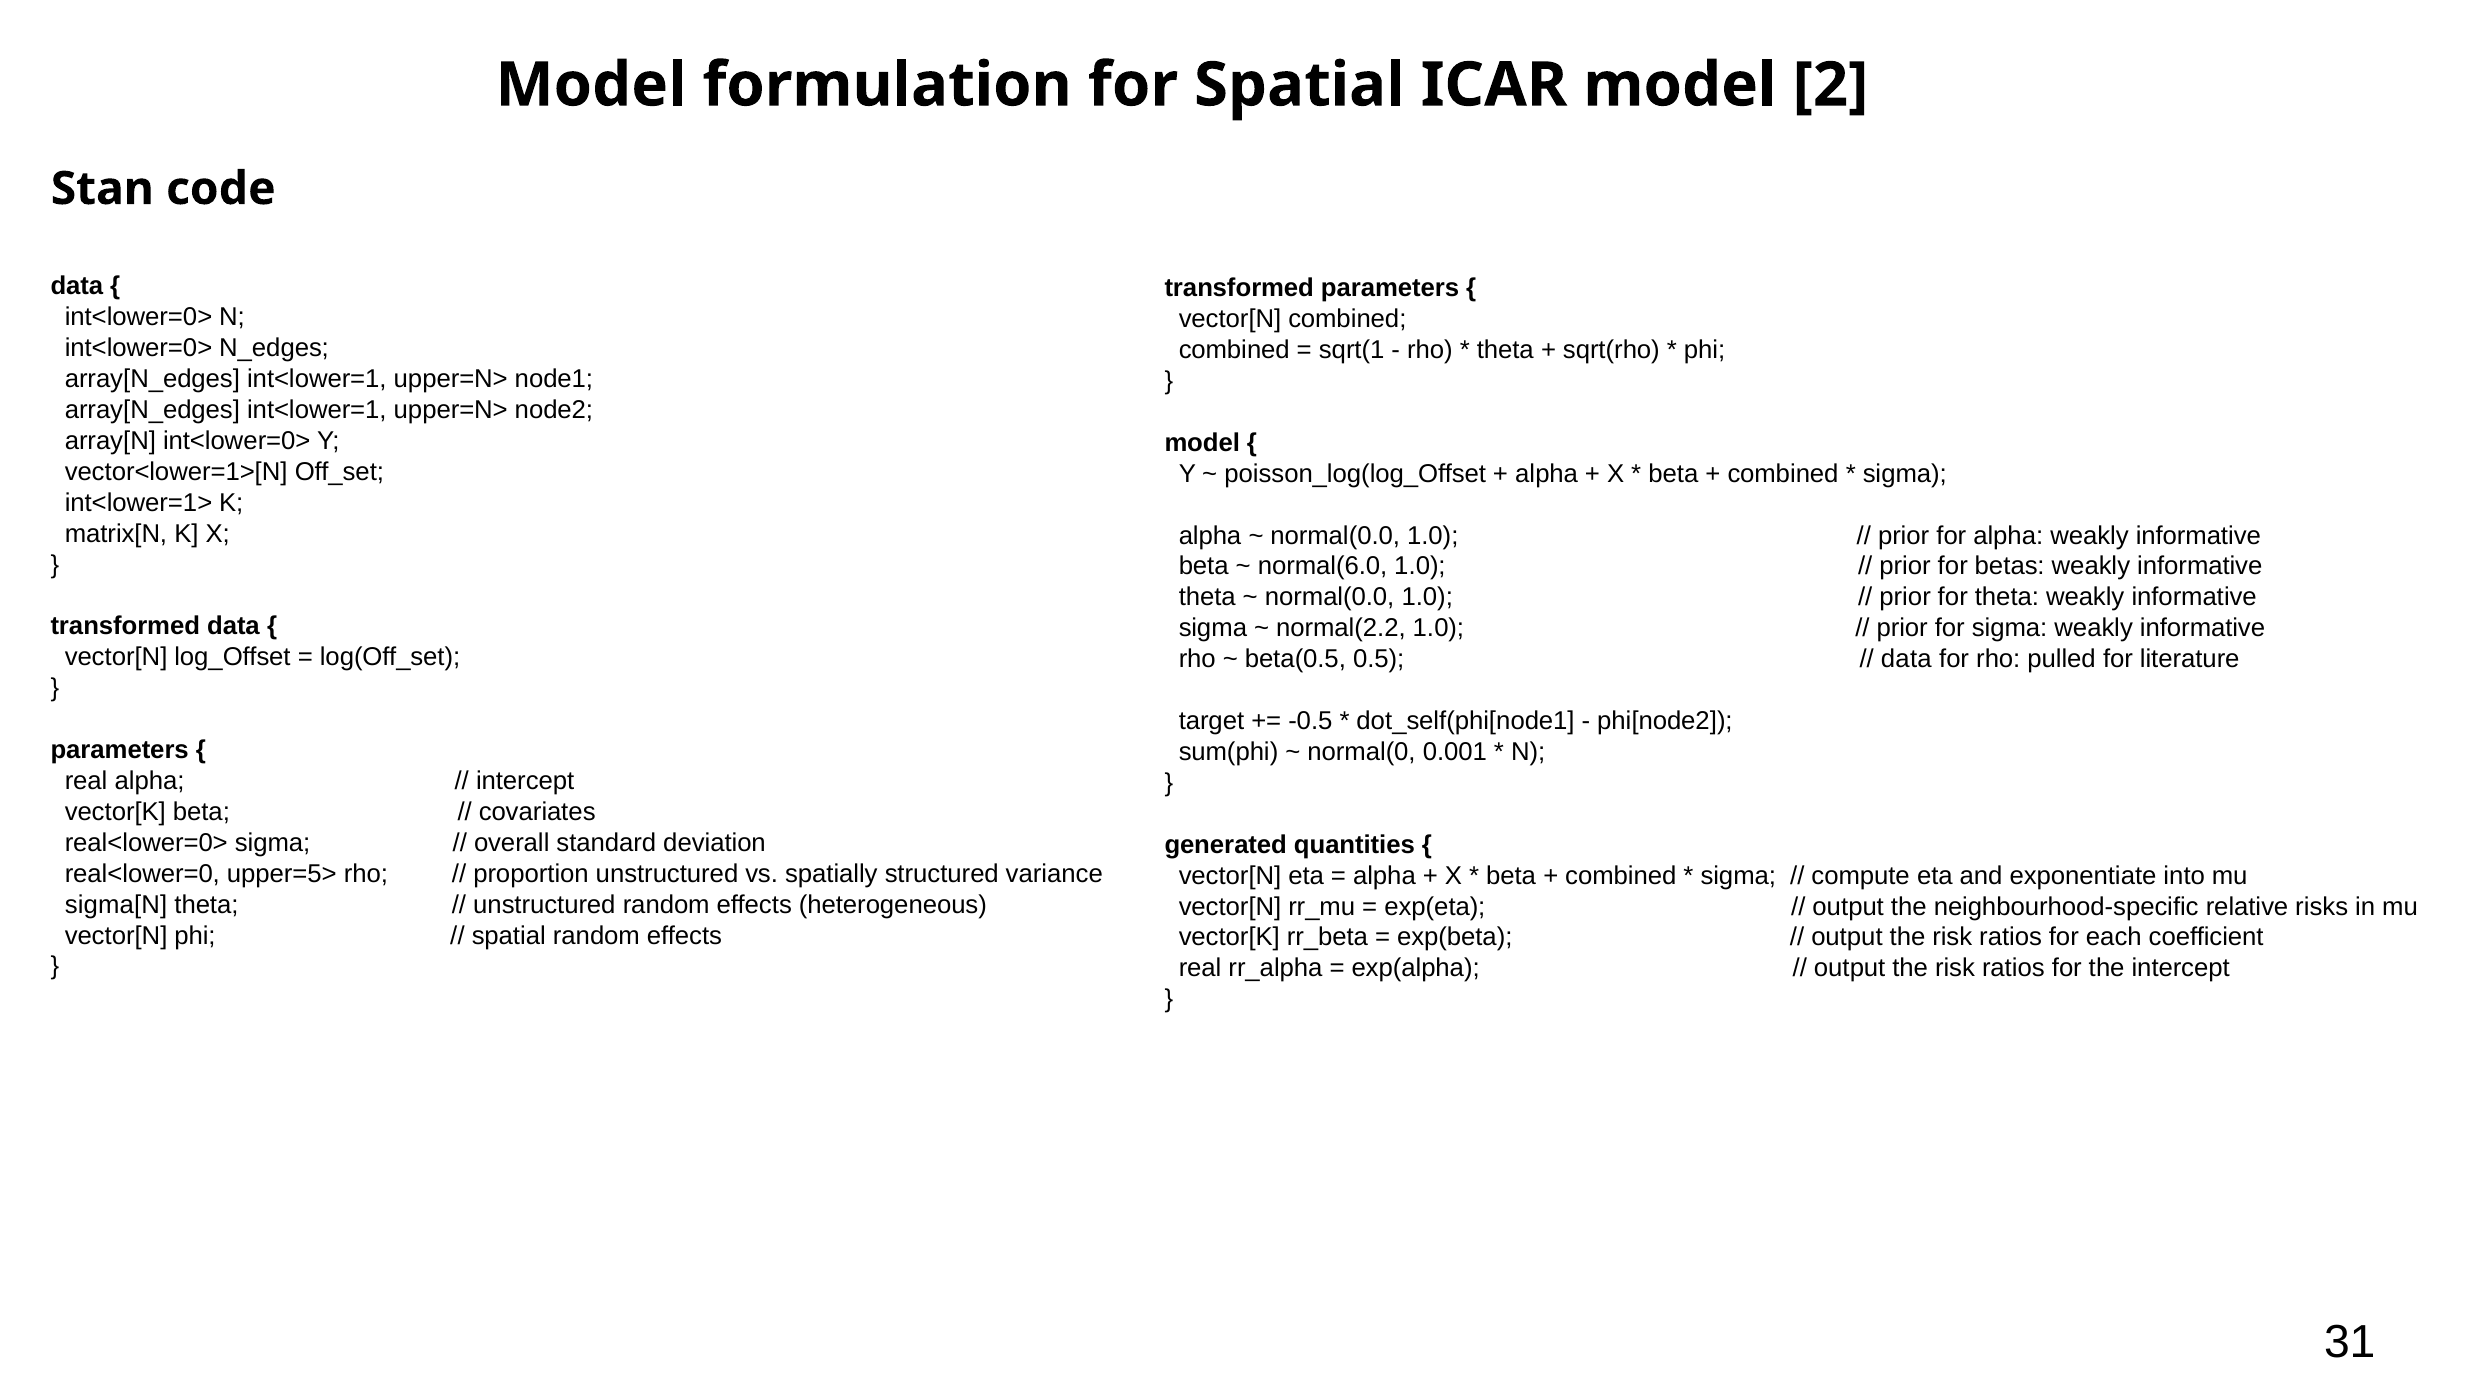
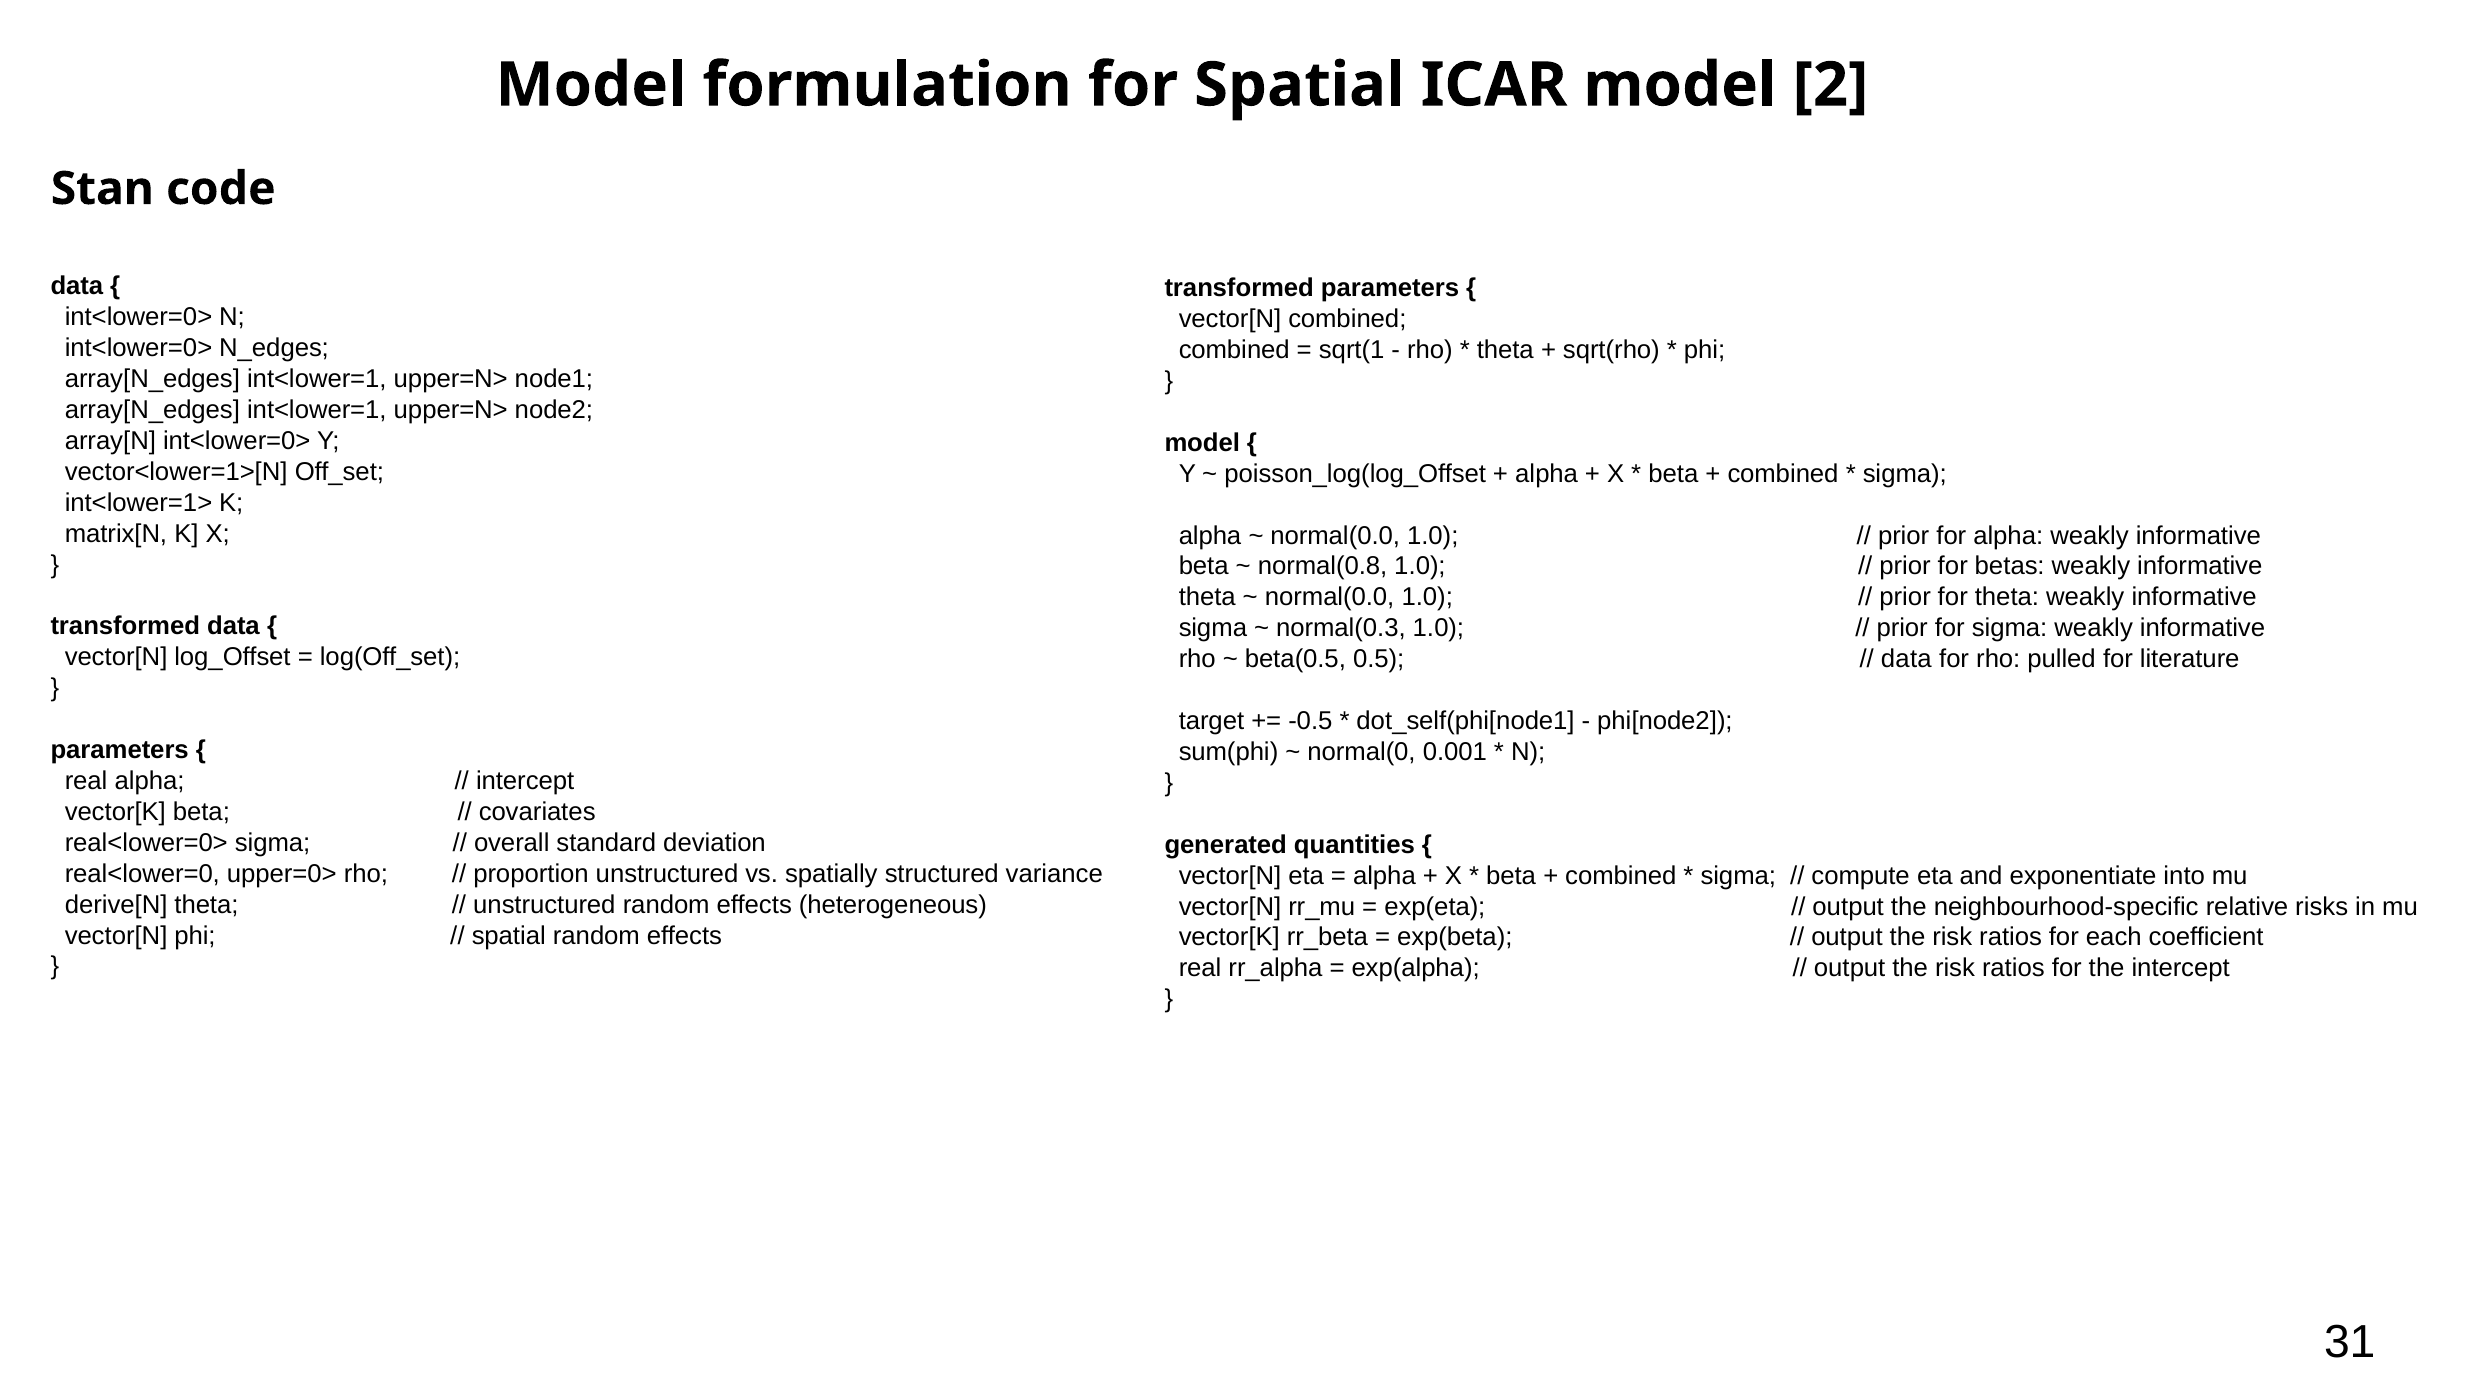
normal(6.0: normal(6.0 -> normal(0.8 (1322, 566)
normal(2.2: normal(2.2 -> normal(0.3 (1341, 628)
upper=5>: upper=5> -> upper=0> (282, 874)
sigma[N: sigma[N -> derive[N (116, 904)
